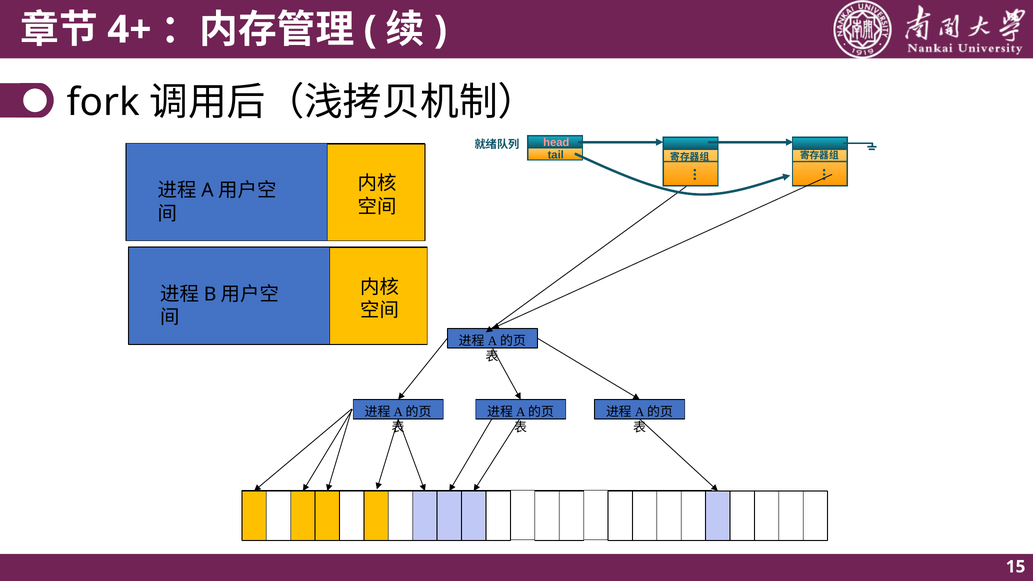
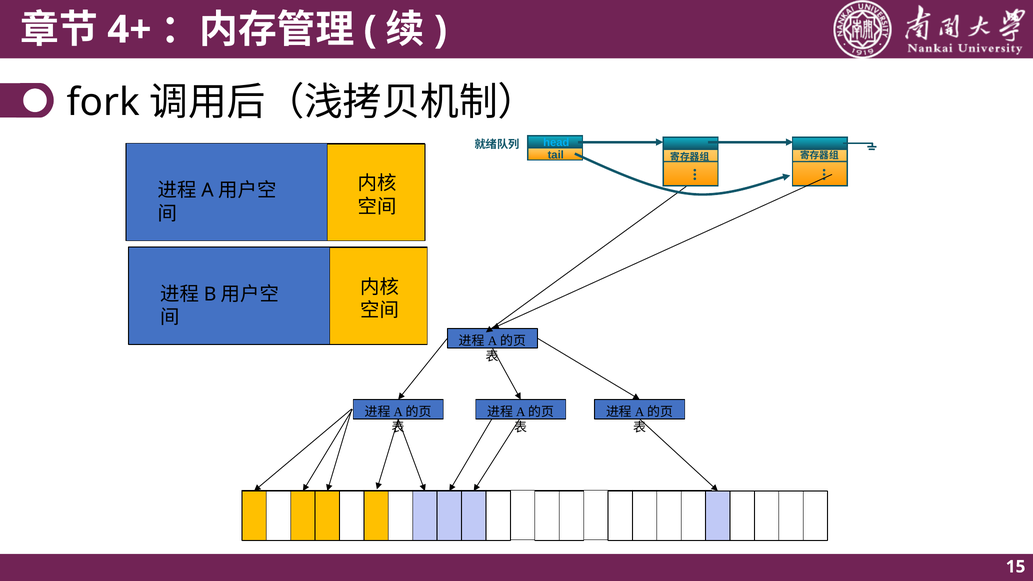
head colour: pink -> light blue (556, 142)
